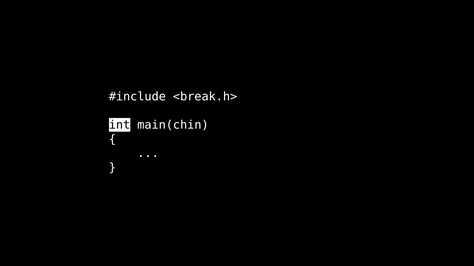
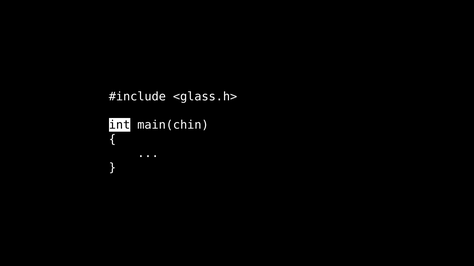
<break.h>: <break.h> -> <glass.h> (205, 97)
